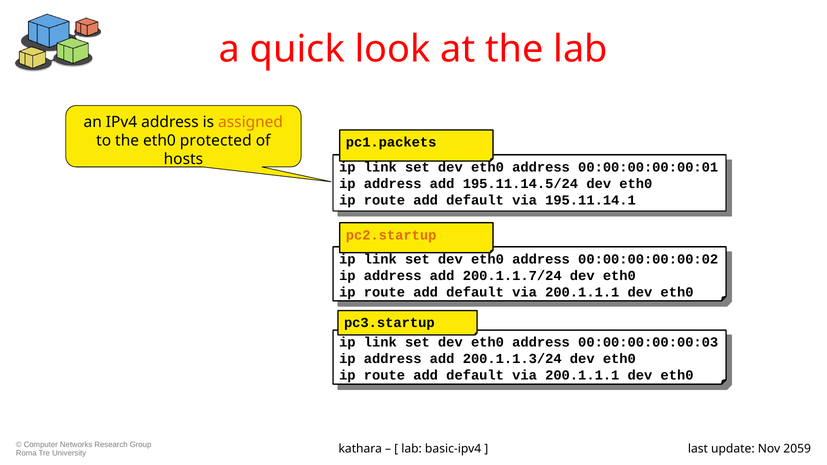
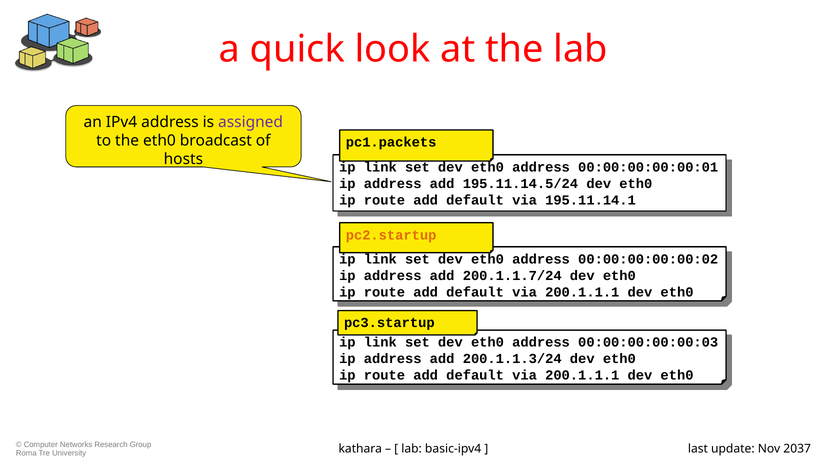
assigned colour: orange -> purple (251, 122)
protected: protected -> broadcast (216, 141)
2059: 2059 -> 2037 (797, 449)
